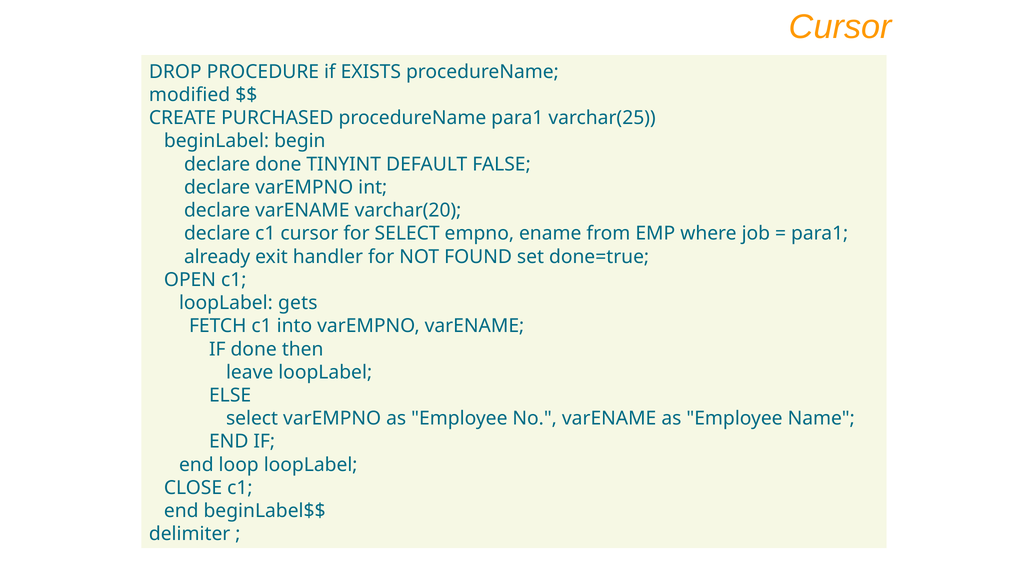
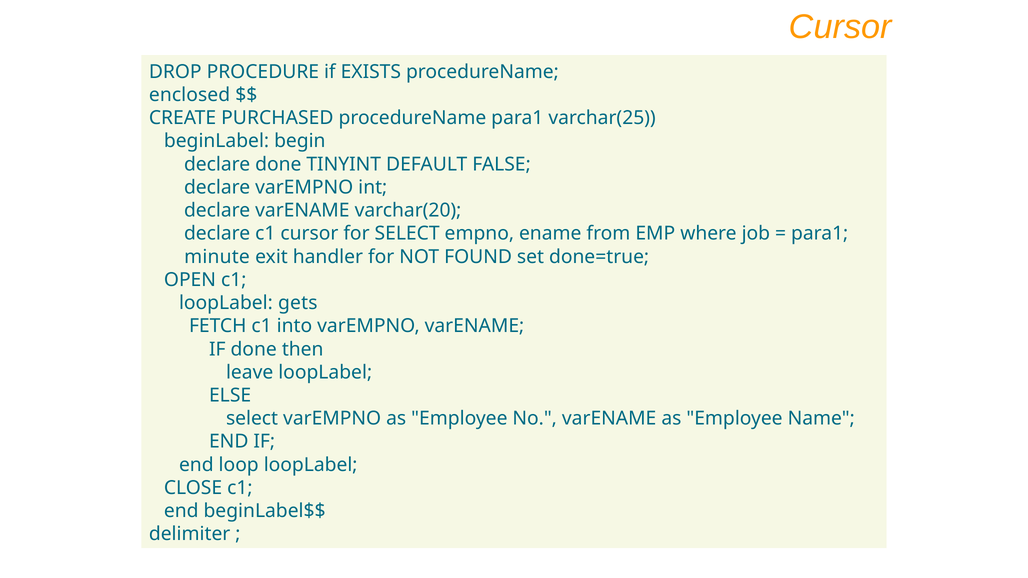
modified: modified -> enclosed (190, 95)
already: already -> minute (217, 257)
